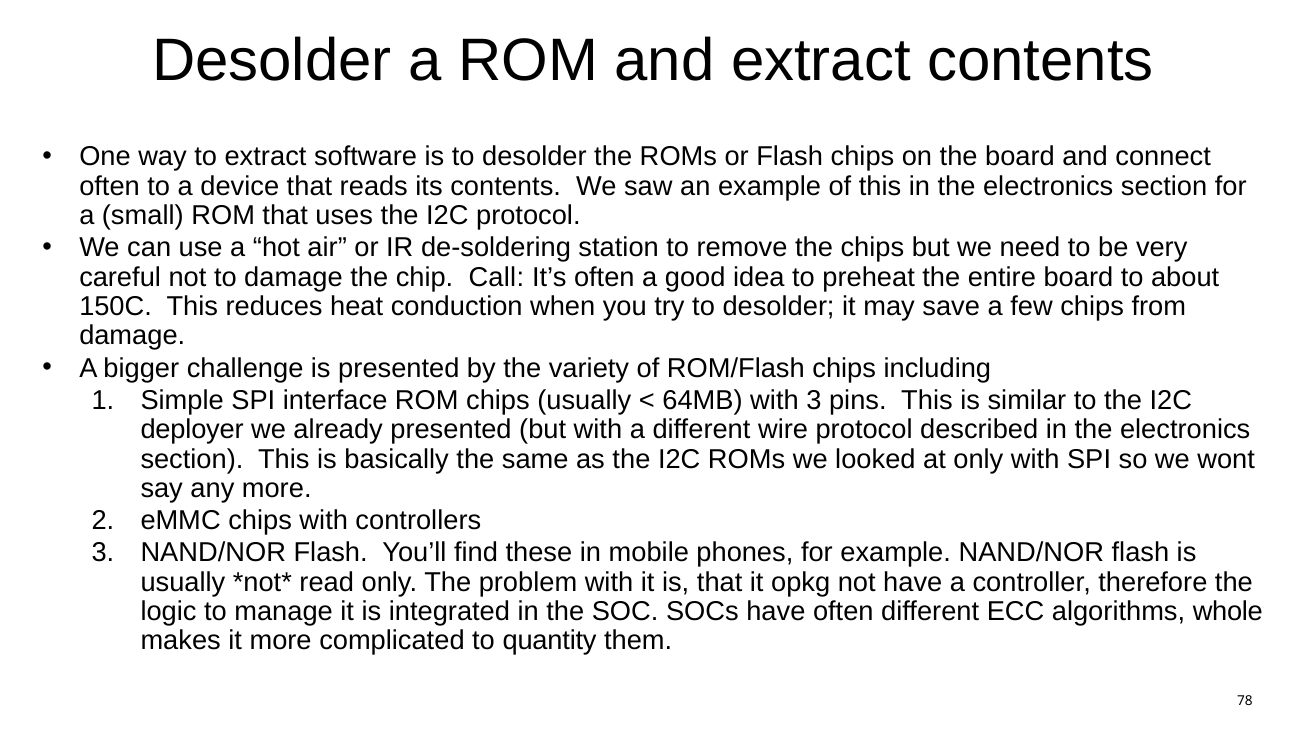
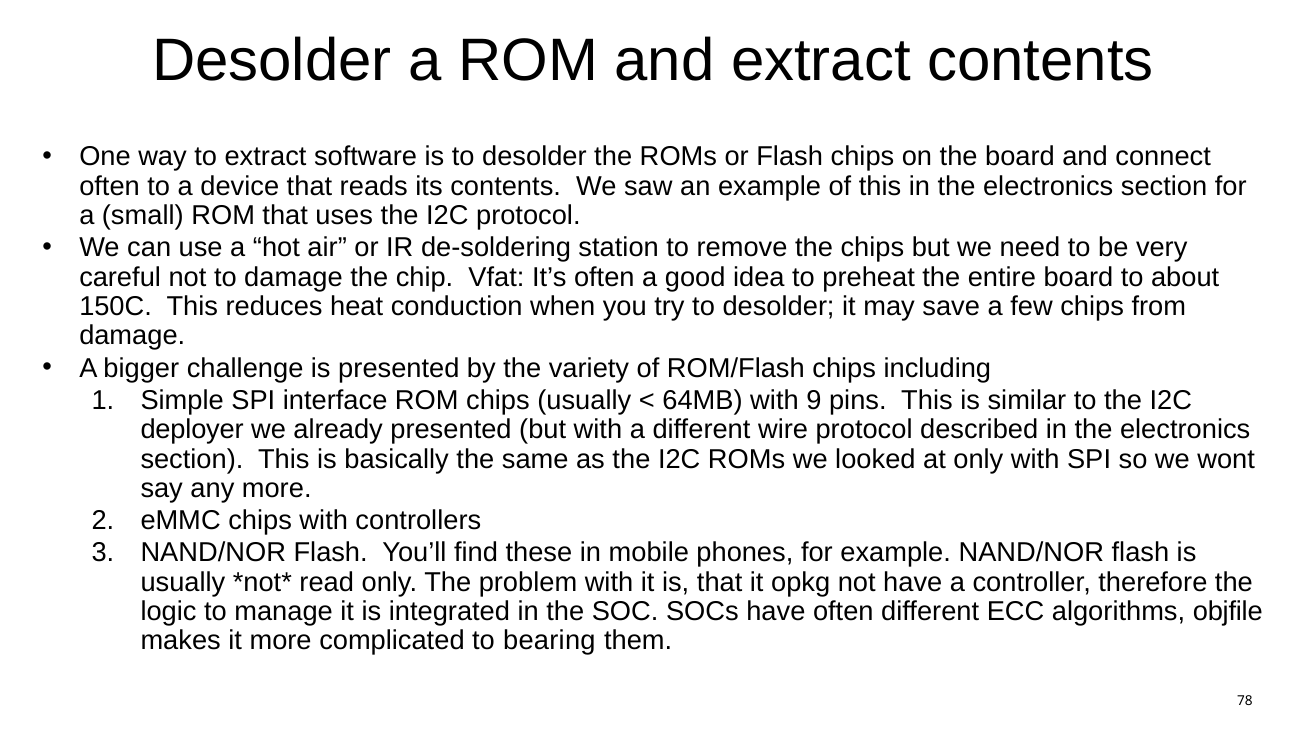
Call: Call -> Vfat (496, 277)
with 3: 3 -> 9 (814, 400)
whole: whole -> objfile (1228, 612)
quantity: quantity -> bearing (549, 641)
